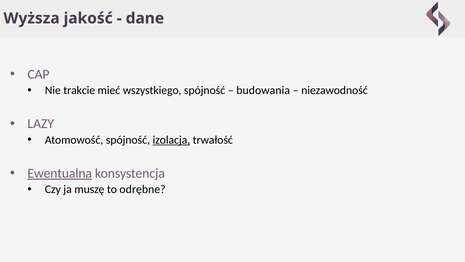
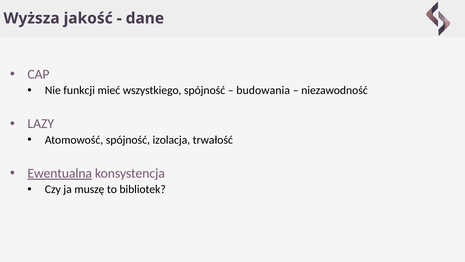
trakcie: trakcie -> funkcji (79, 90)
izolacja underline: present -> none (171, 140)
odrębne: odrębne -> bibliotek (143, 189)
